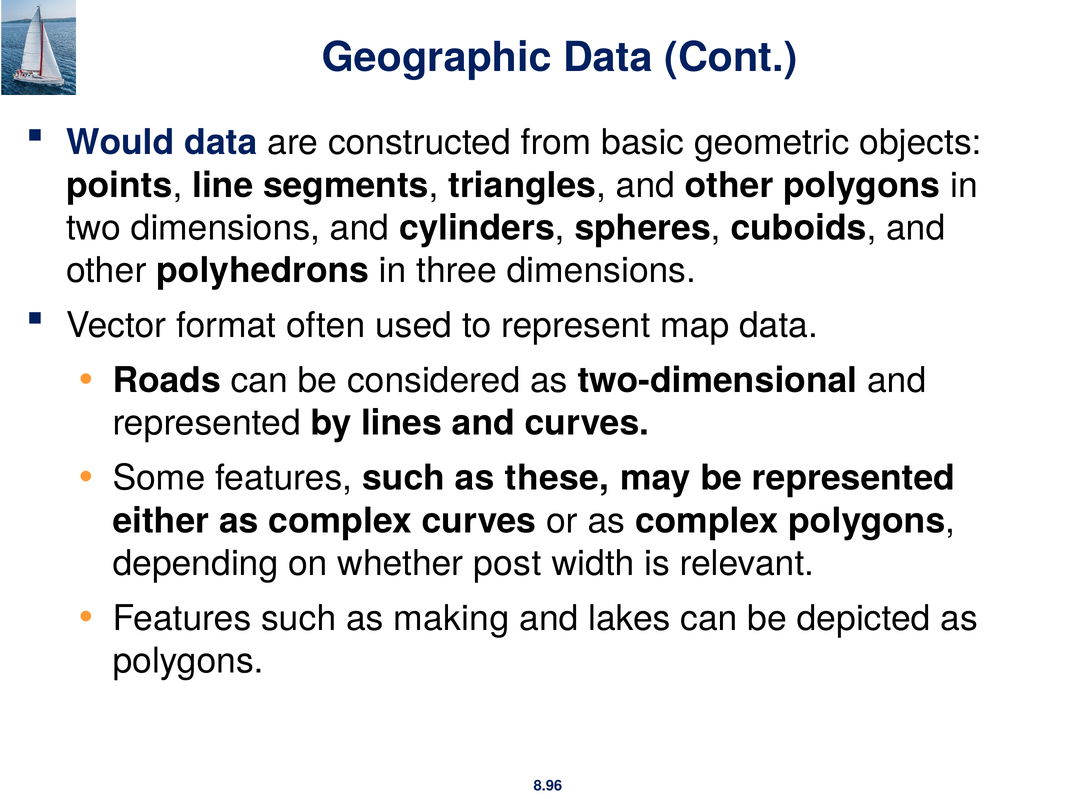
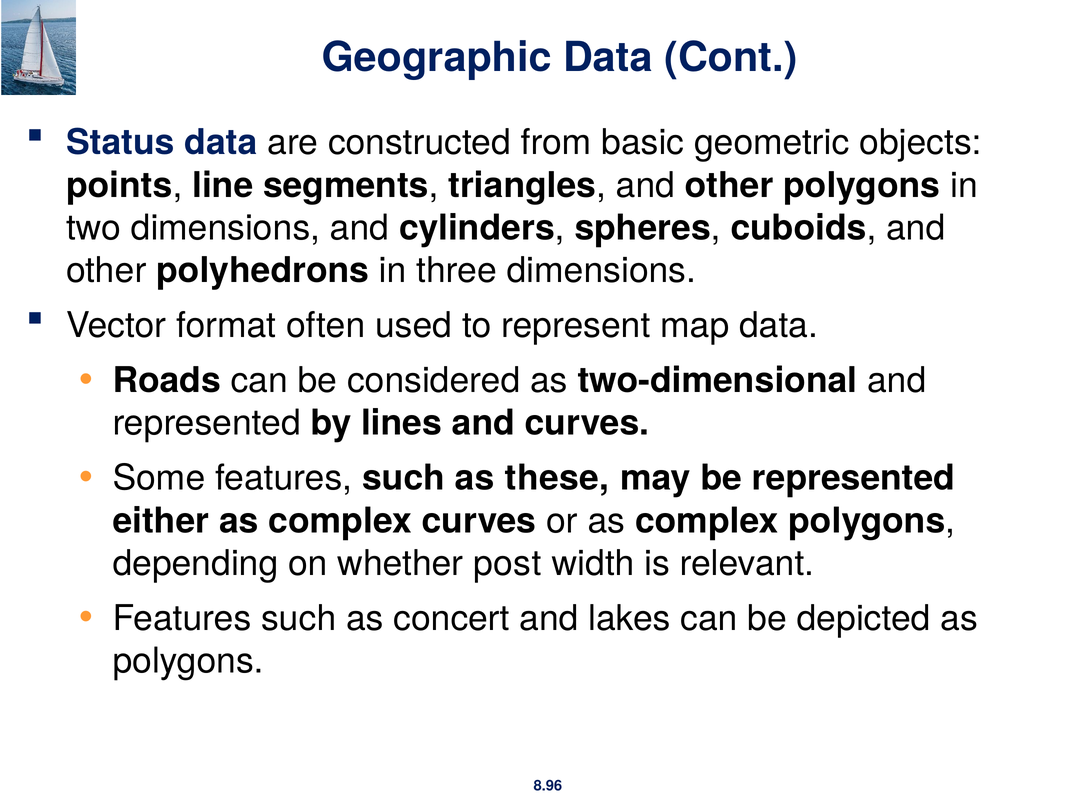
Would: Would -> Status (120, 143)
making: making -> concert (451, 618)
